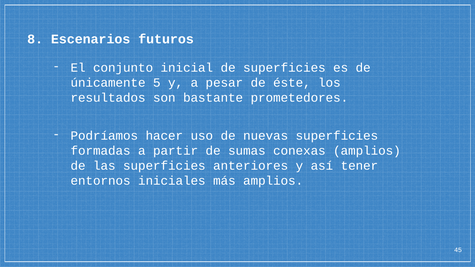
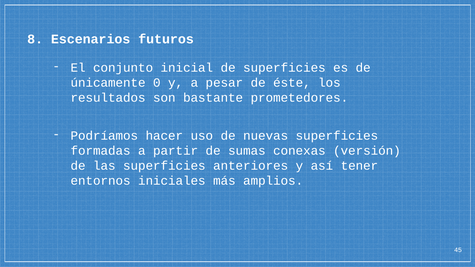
5: 5 -> 0 (157, 83)
conexas amplios: amplios -> versión (367, 151)
